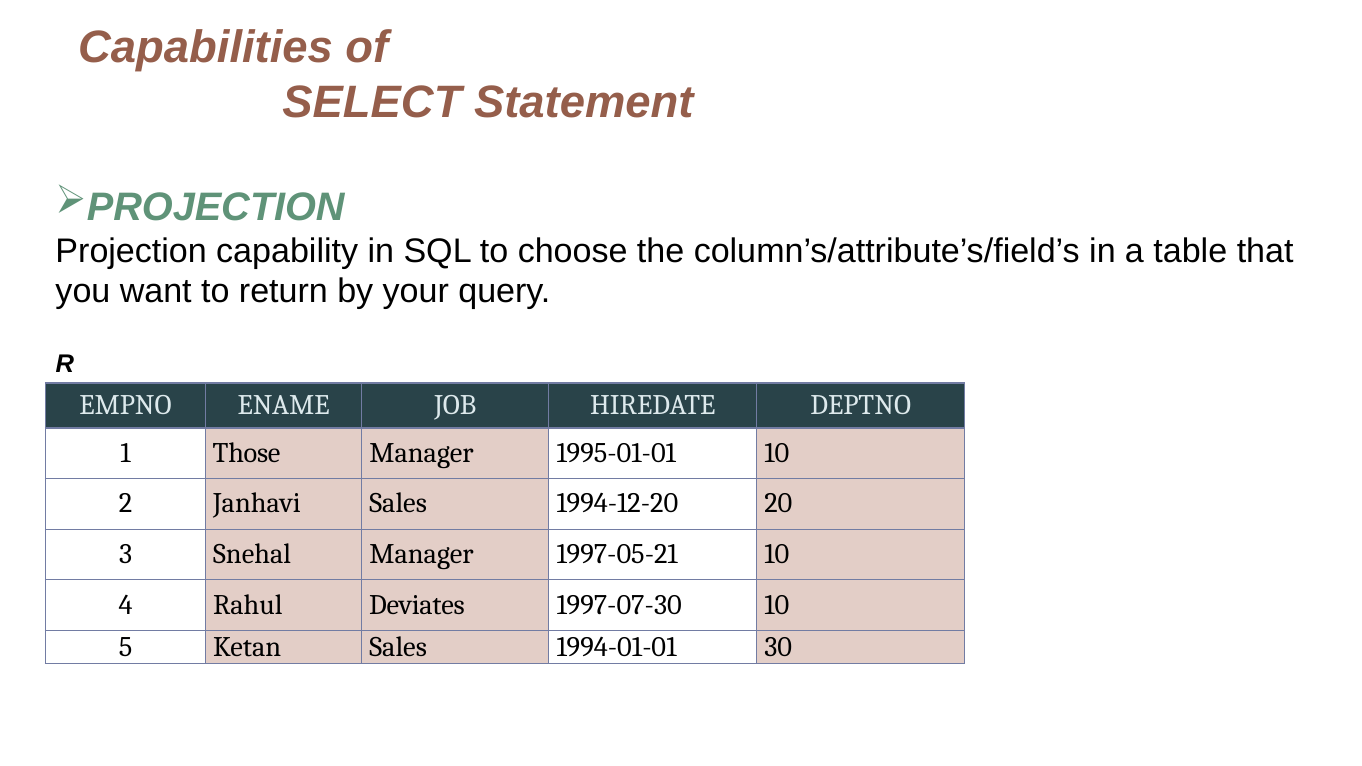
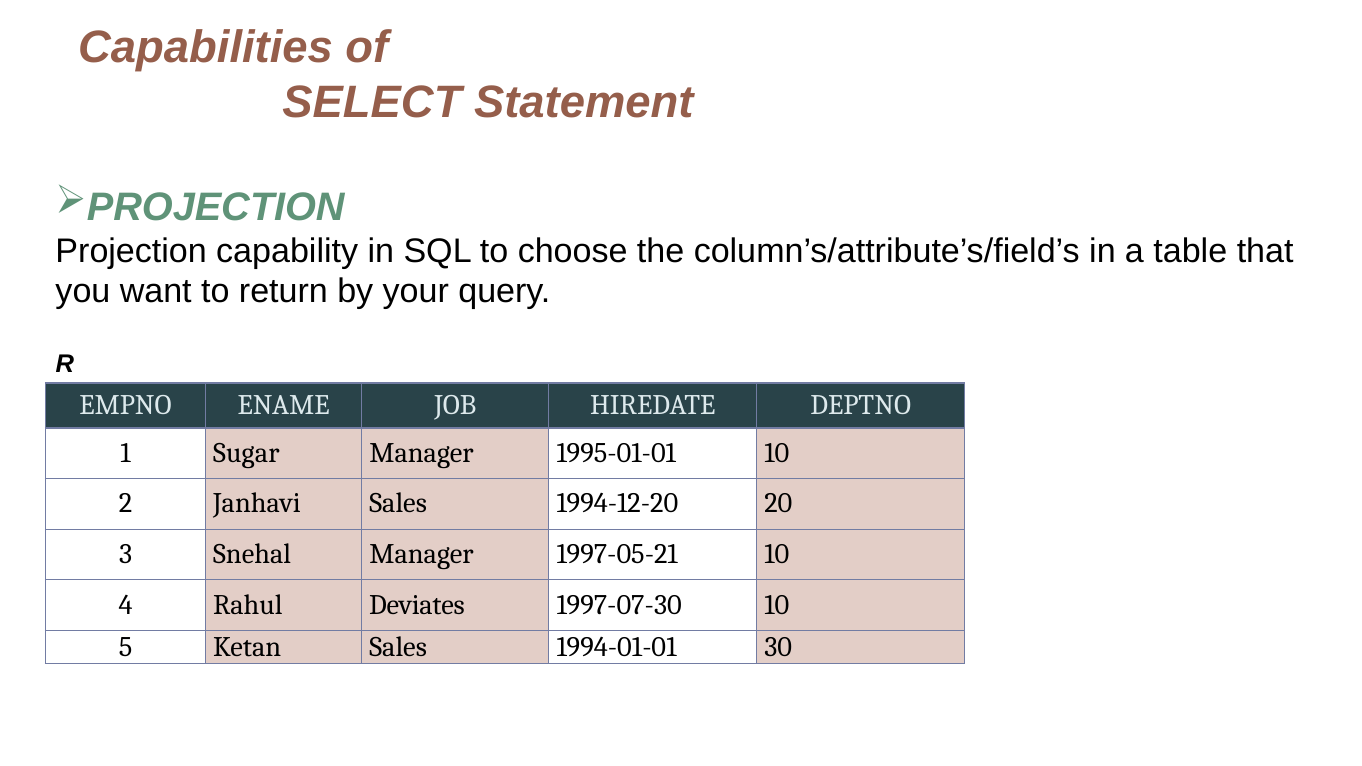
Those: Those -> Sugar (246, 453)
